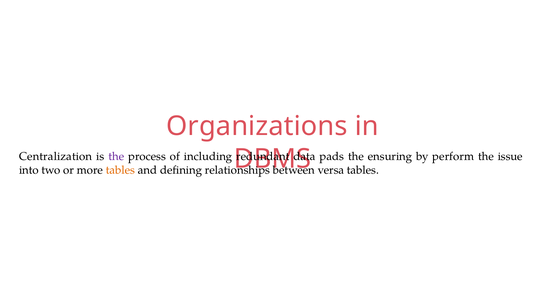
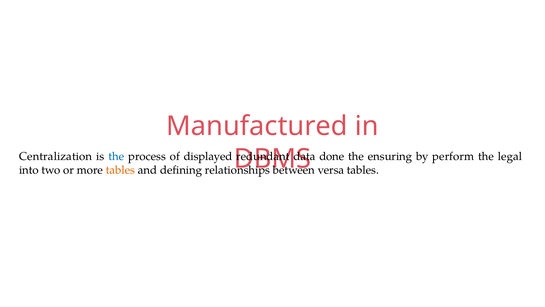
Organizations: Organizations -> Manufactured (257, 126)
the colour: purple -> blue (116, 156)
including: including -> displayed (208, 156)
pads: pads -> done (332, 156)
issue: issue -> legal (510, 156)
